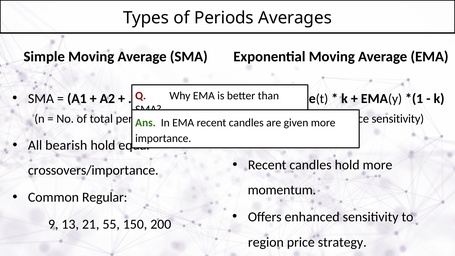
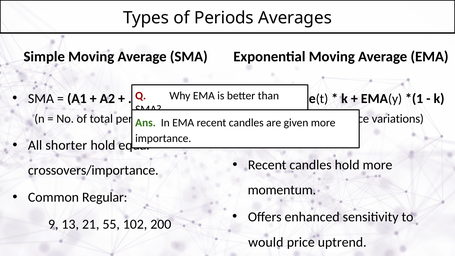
sensitivity: sensitivity -> variations (398, 119)
bearish: bearish -> shorter (66, 145)
150: 150 -> 102 (135, 224)
region: region -> would (266, 242)
strategy: strategy -> uptrend (342, 242)
